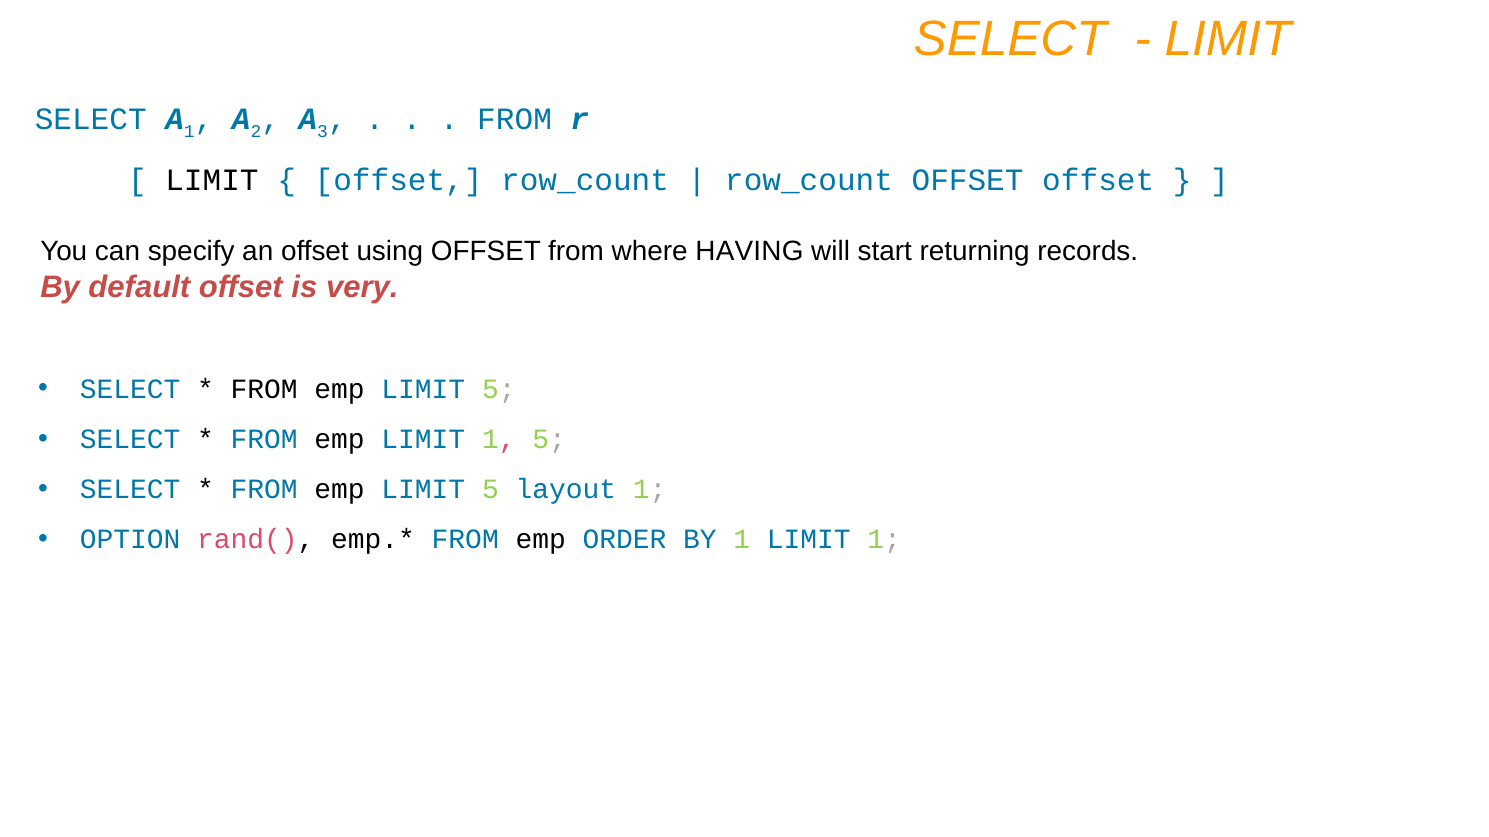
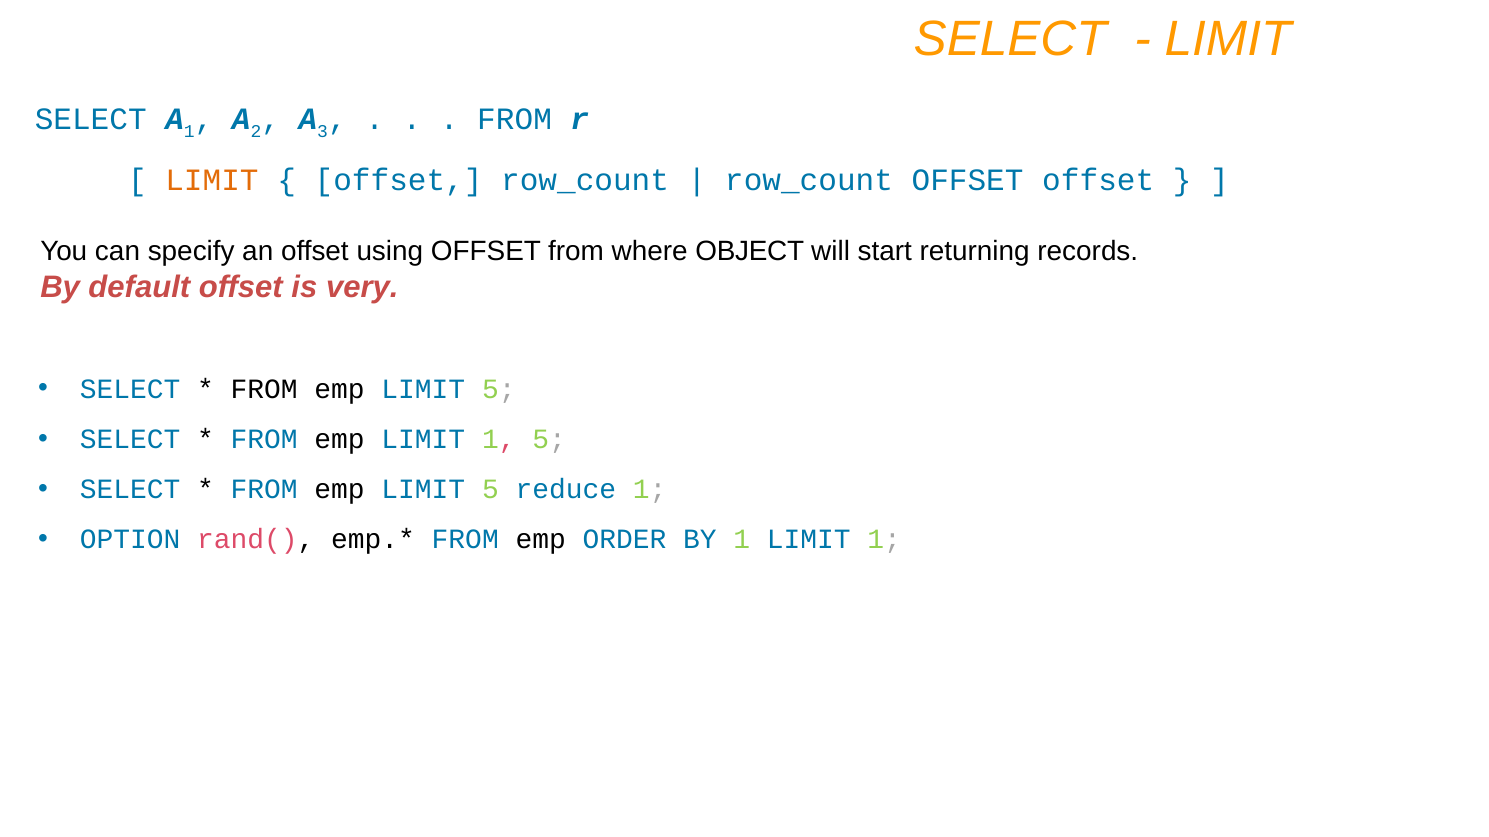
LIMIT colour: black -> orange (212, 180)
HAVING: HAVING -> OBJECT (750, 252)
layout: layout -> reduce (566, 490)
